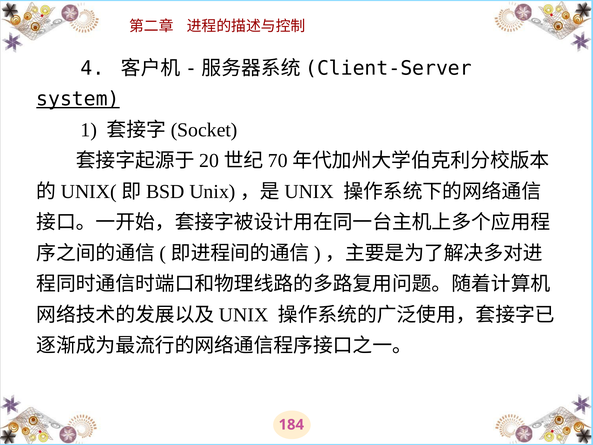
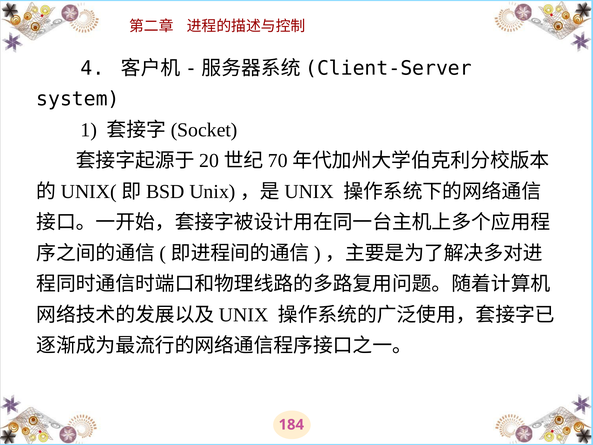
system underline: present -> none (78, 99)
